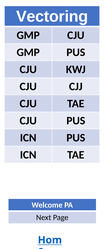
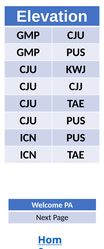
Vectoring: Vectoring -> Elevation (52, 16)
